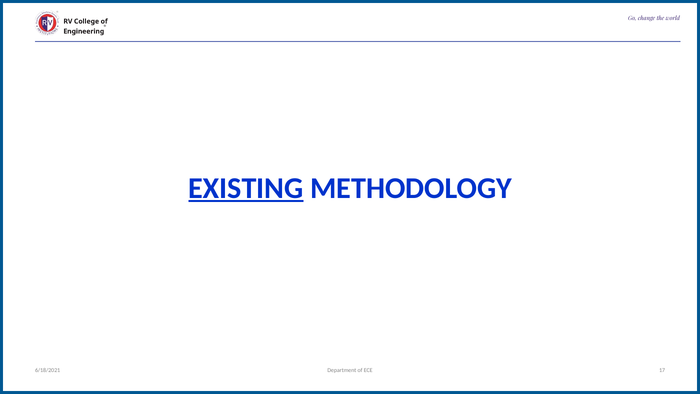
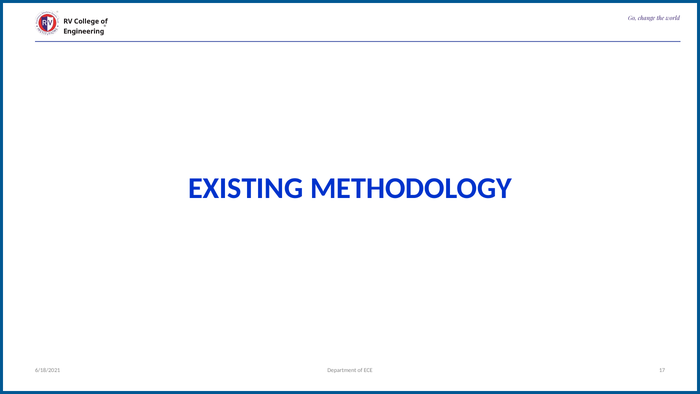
EXISTING underline: present -> none (246, 188)
